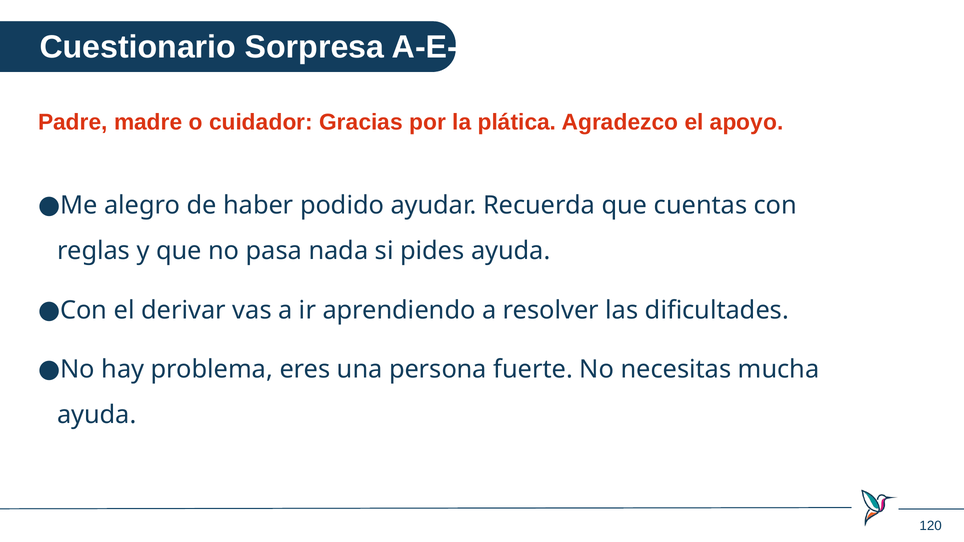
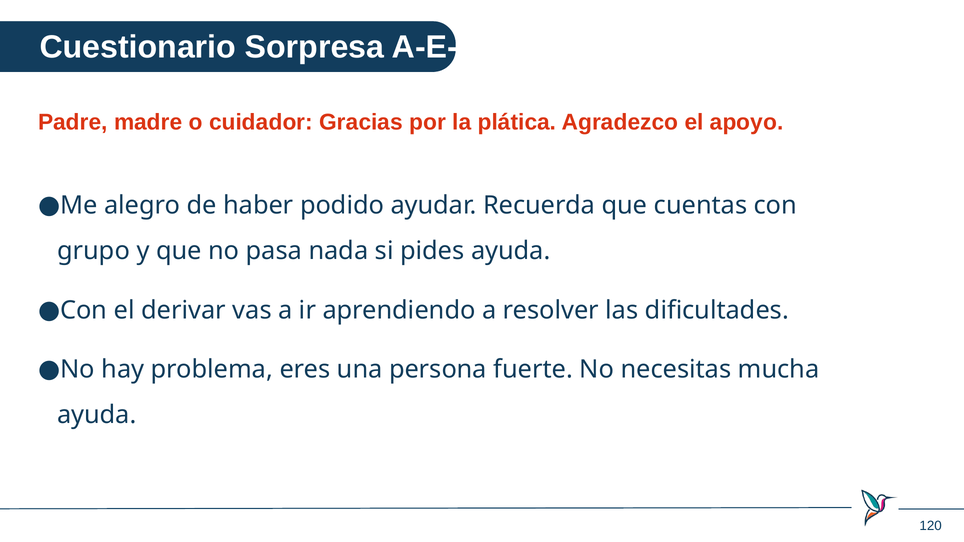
reglas: reglas -> grupo (93, 251)
